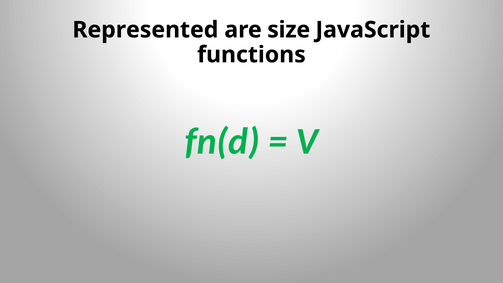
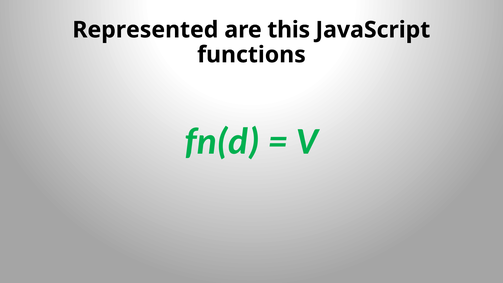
size: size -> this (289, 30)
